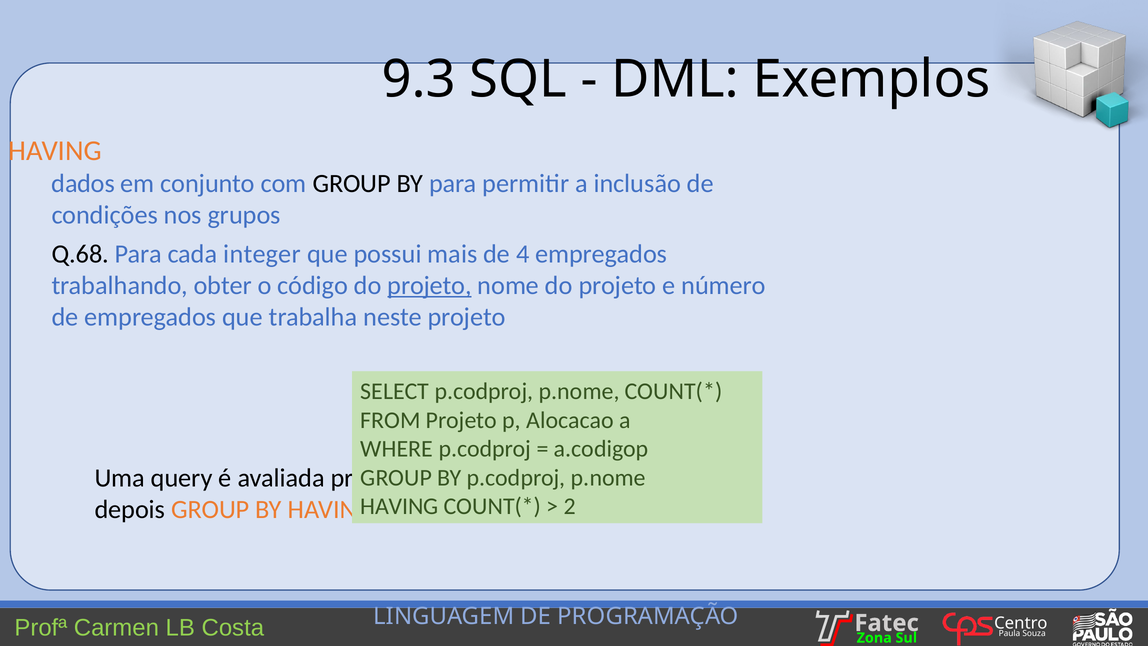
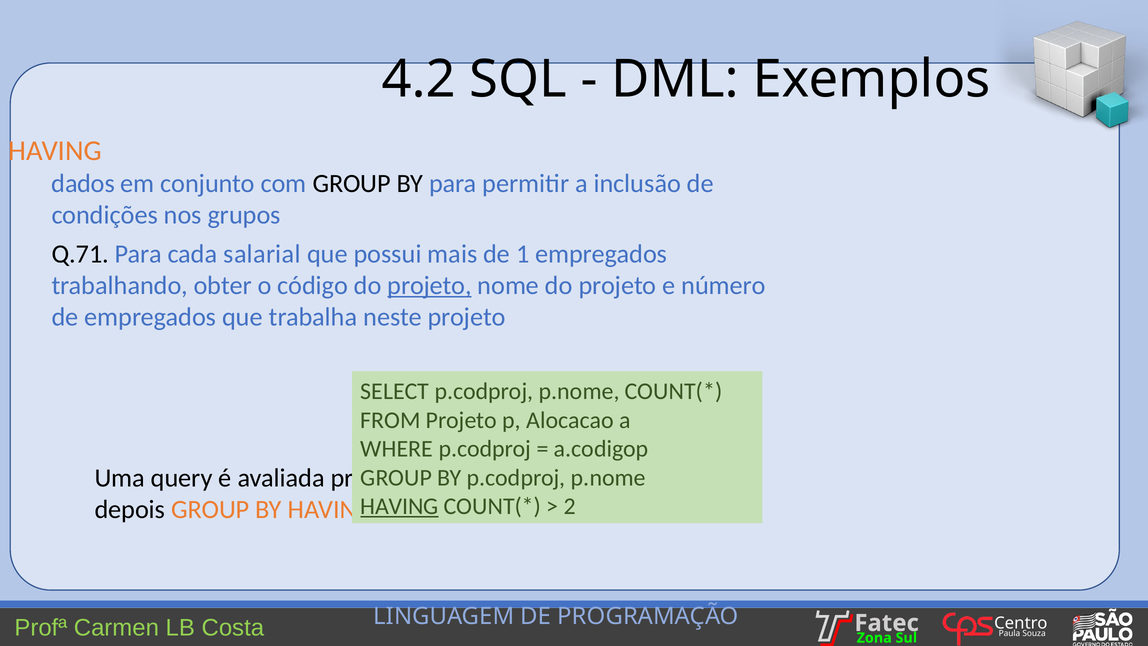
9.3: 9.3 -> 4.2 (419, 79)
Q.68: Q.68 -> Q.71 (80, 254)
integer: integer -> salarial (262, 254)
4: 4 -> 1 (523, 254)
HAVING underline: none -> present (400, 506)
